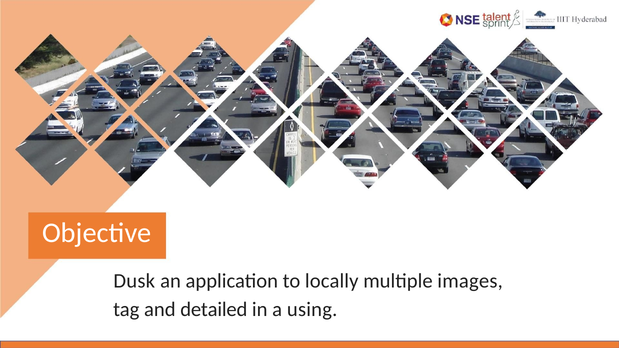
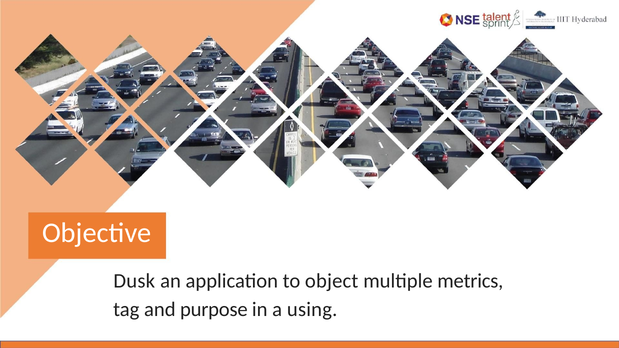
locally: locally -> object (332, 281)
images: images -> metrics (470, 281)
detailed: detailed -> purpose (214, 310)
